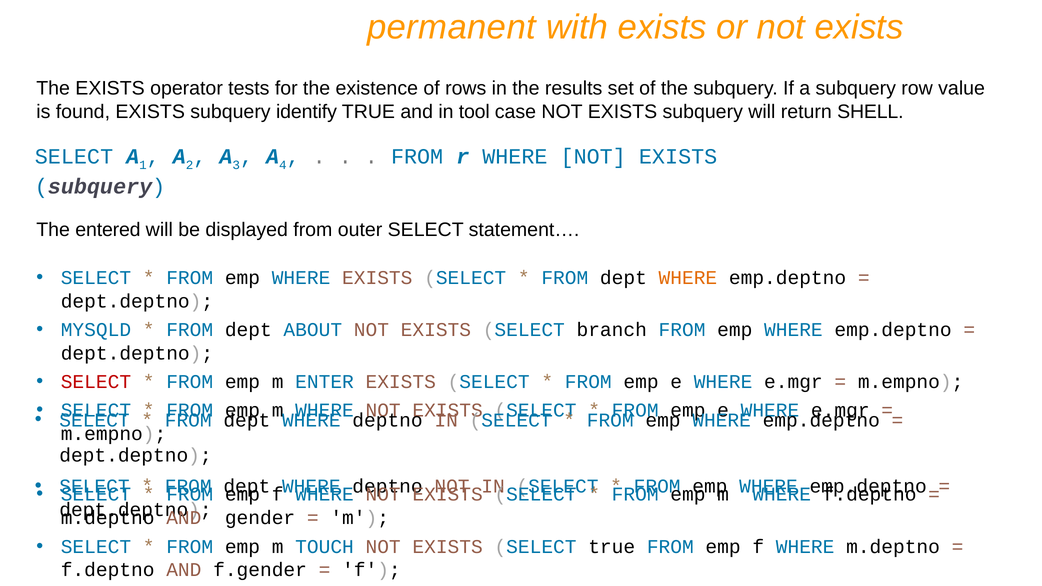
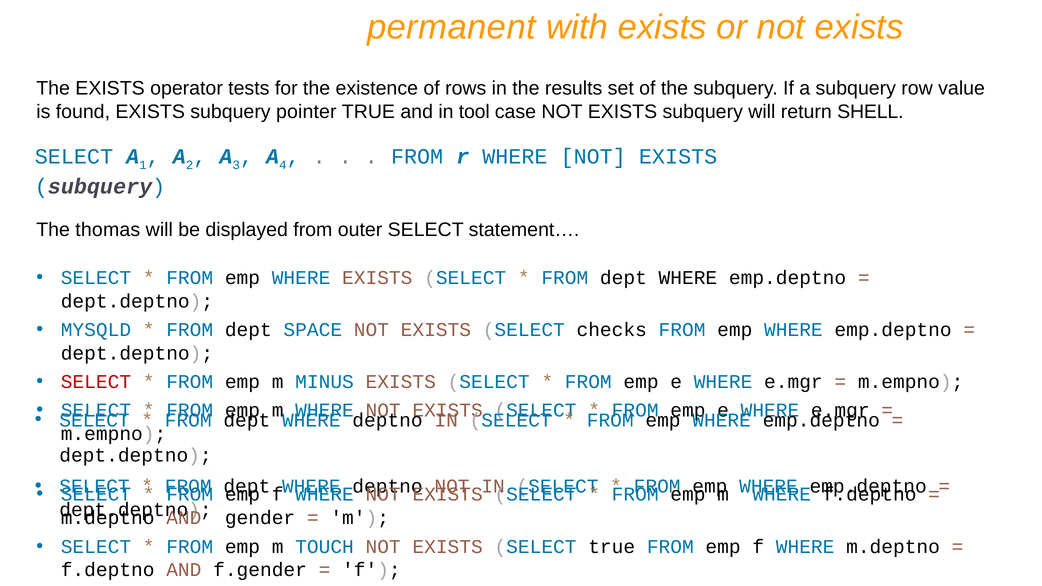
identify: identify -> pointer (306, 112)
entered: entered -> thomas (108, 230)
WHERE colour: orange -> black (688, 278)
ABOUT: ABOUT -> SPACE (313, 330)
branch: branch -> checks (612, 330)
ENTER: ENTER -> MINUS (325, 382)
